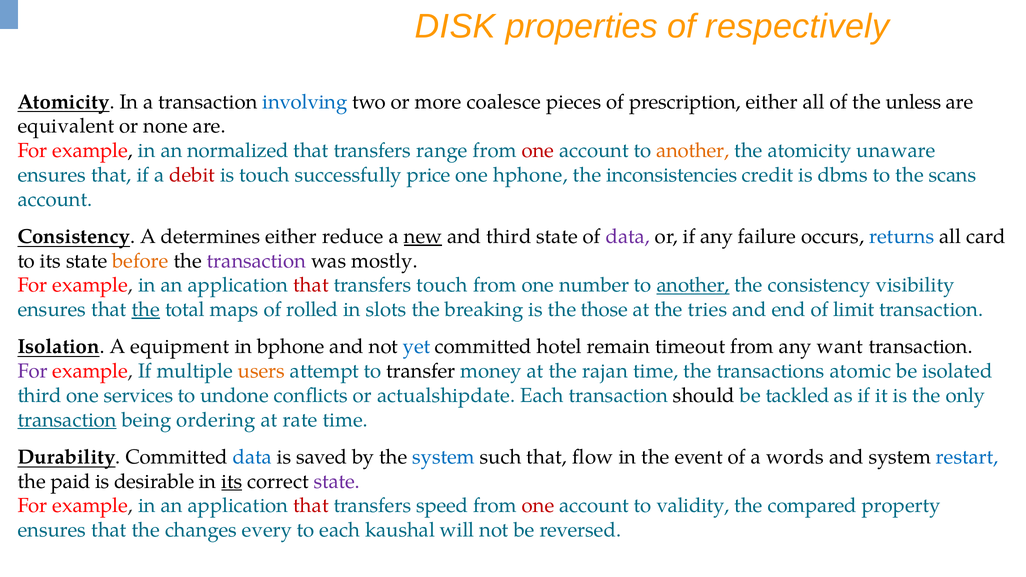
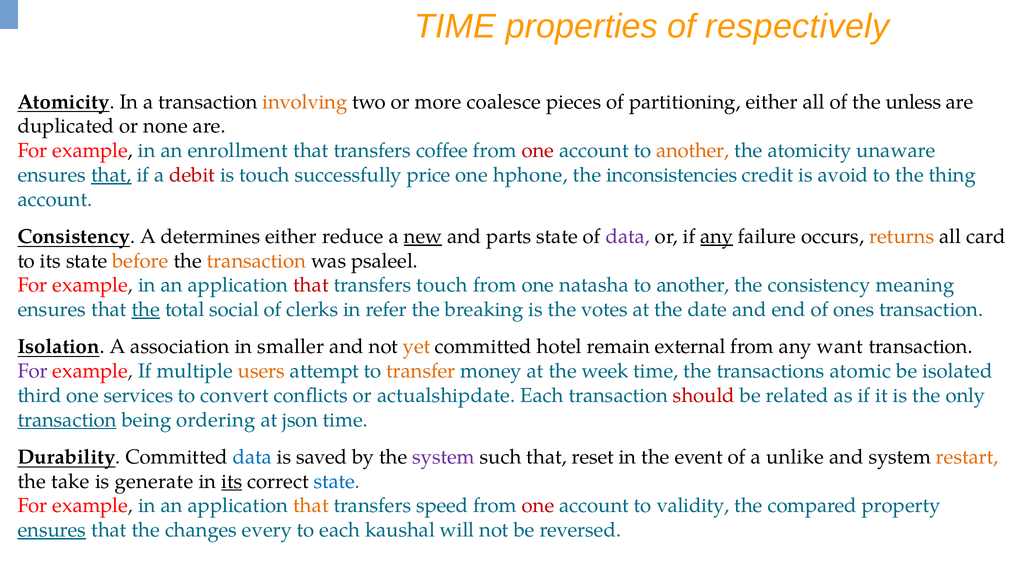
DISK: DISK -> TIME (455, 27)
involving colour: blue -> orange (305, 102)
prescription: prescription -> partitioning (685, 102)
equivalent: equivalent -> duplicated (66, 126)
normalized: normalized -> enrollment (238, 151)
range: range -> coffee (442, 151)
that underline: none -> present (111, 175)
dbms: dbms -> avoid (843, 175)
scans: scans -> thing (952, 175)
and third: third -> parts (509, 237)
any underline: none -> present (717, 237)
returns colour: blue -> orange (902, 237)
transaction colour: purple -> orange (256, 261)
mostly: mostly -> psaleel (385, 261)
number: number -> natasha (594, 285)
another underline: present -> none (693, 285)
visibility: visibility -> meaning (915, 285)
maps: maps -> social (234, 310)
rolled: rolled -> clerks (312, 310)
slots: slots -> refer (386, 310)
those: those -> votes (604, 310)
tries: tries -> date (707, 310)
limit: limit -> ones (854, 310)
equipment: equipment -> association (180, 347)
bphone: bphone -> smaller (291, 347)
yet colour: blue -> orange (417, 347)
timeout: timeout -> external (690, 347)
transfer colour: black -> orange (421, 371)
rajan: rajan -> week (605, 371)
undone: undone -> convert (234, 396)
should colour: black -> red (704, 396)
tackled: tackled -> related (797, 396)
rate: rate -> json (300, 420)
system colour: blue -> purple (444, 457)
flow: flow -> reset (593, 457)
words: words -> unlike (795, 457)
restart colour: blue -> orange (967, 457)
paid: paid -> take (70, 481)
desirable: desirable -> generate (154, 481)
state colour: purple -> blue (337, 481)
that colour: red -> orange (311, 506)
ensures underline: none -> present (52, 530)
